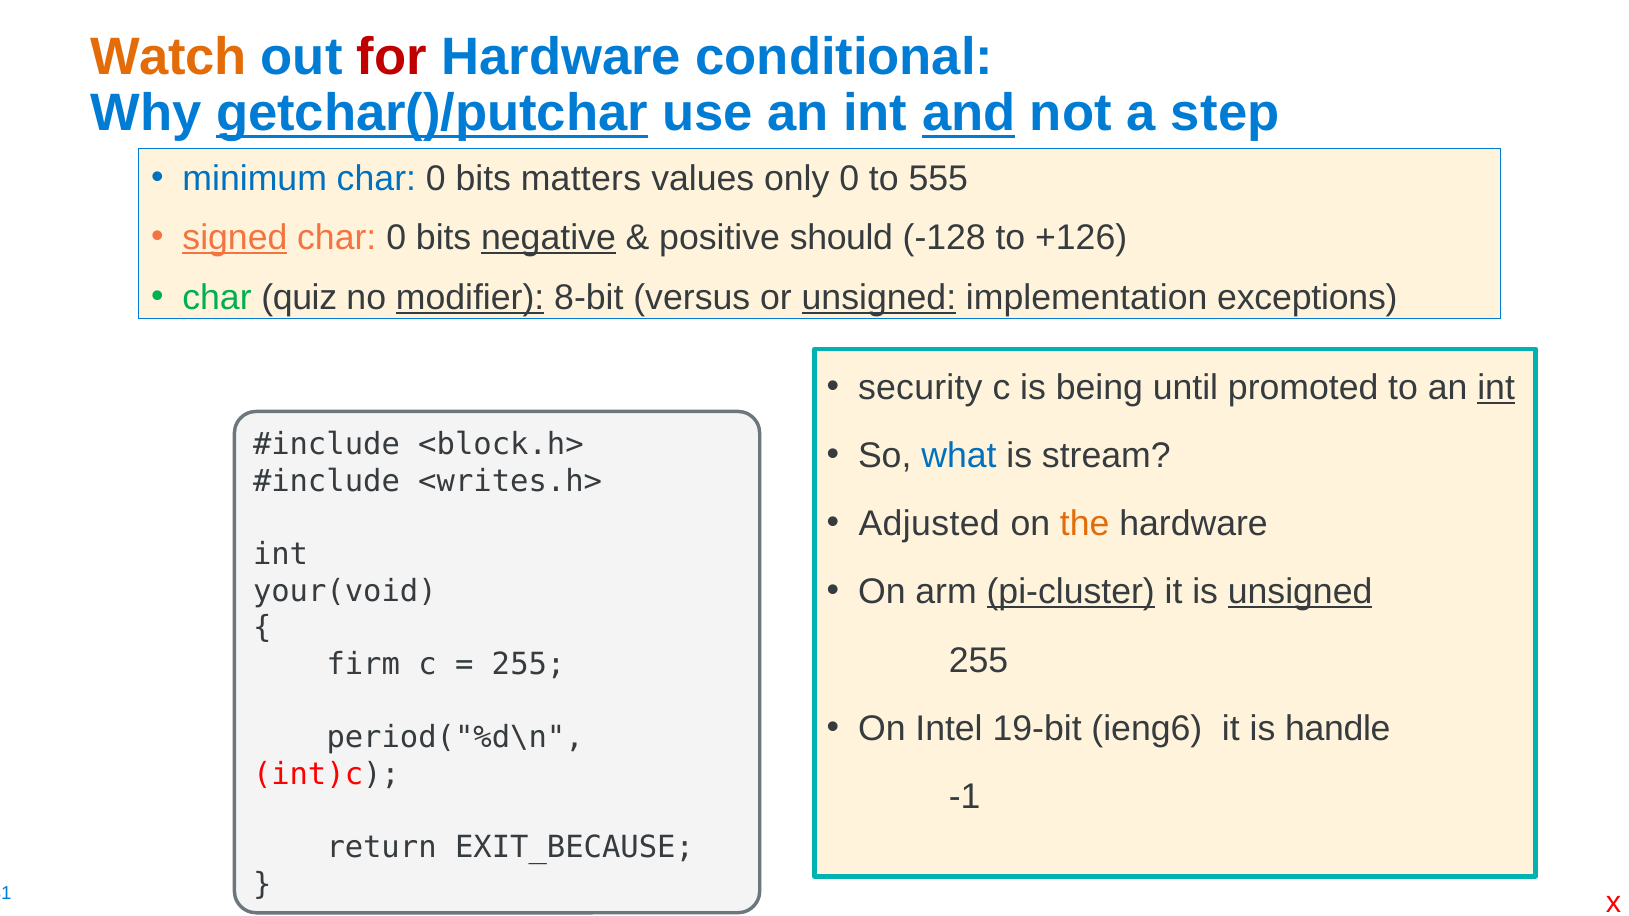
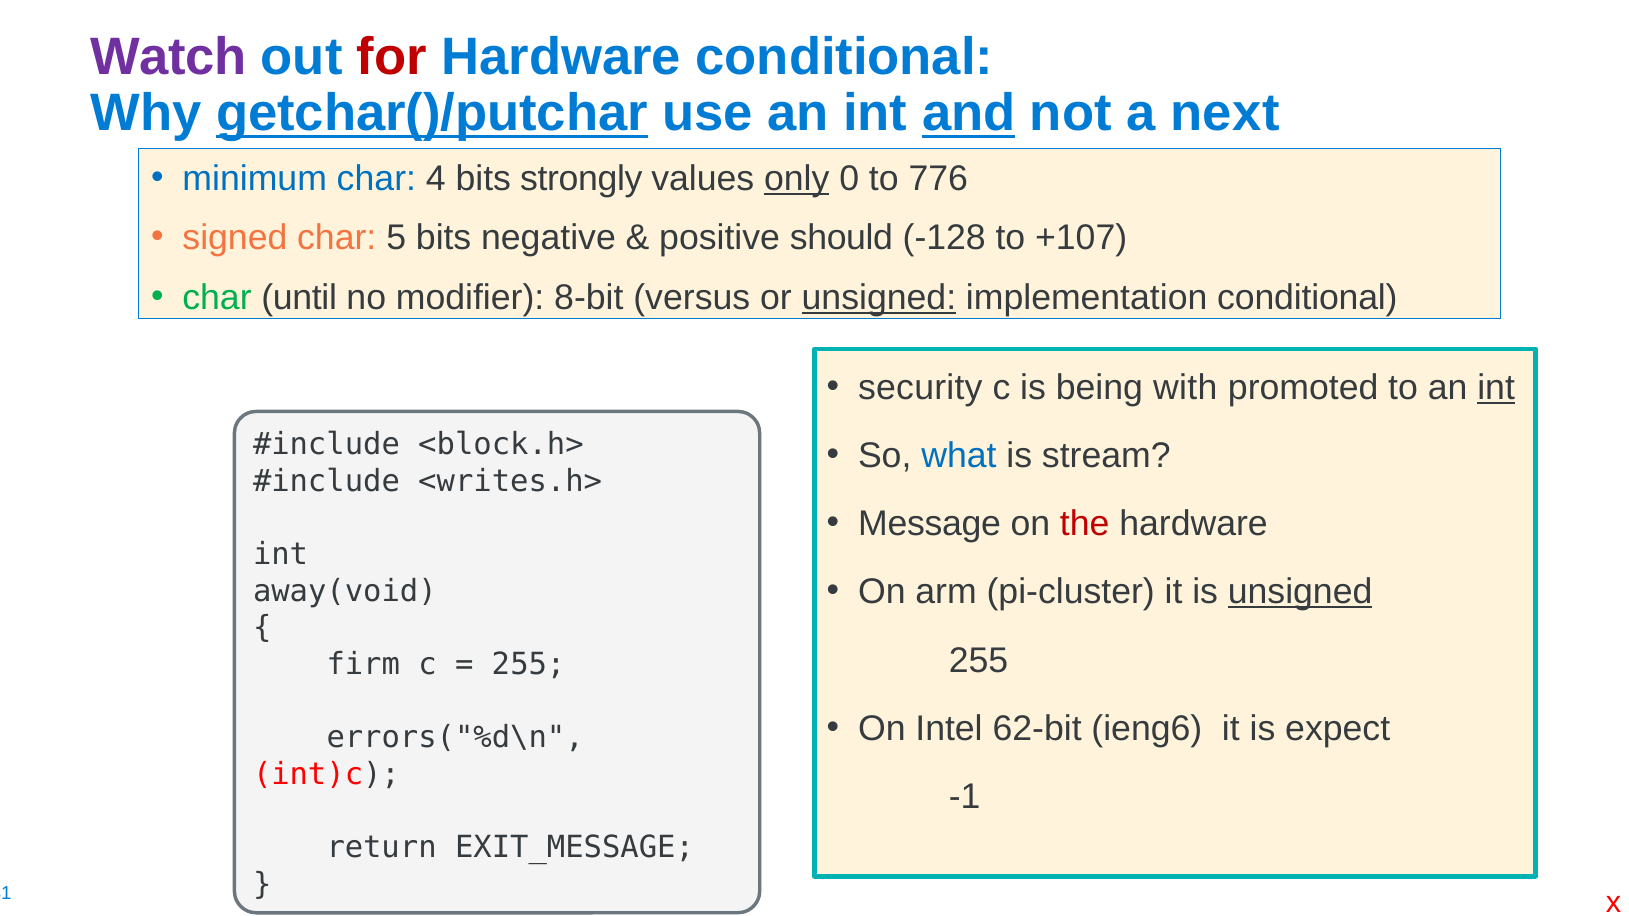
Watch colour: orange -> purple (169, 57)
step: step -> next (1225, 114)
0: 0 -> 4 (436, 178)
matters: matters -> strongly (581, 178)
only underline: none -> present (797, 178)
555: 555 -> 776 (938, 178)
signed underline: present -> none (235, 238)
0: 0 -> 5 (396, 238)
negative underline: present -> none (548, 238)
+126: +126 -> +107 (1081, 238)
quiz: quiz -> until (299, 298)
modifier underline: present -> none (470, 298)
implementation exceptions: exceptions -> conditional (1307, 298)
until: until -> with (1185, 387)
Adjusted: Adjusted -> Message (930, 524)
the colour: orange -> red (1085, 524)
pi-cluster underline: present -> none (1071, 592)
your(void: your(void -> away(void (345, 591)
19-bit: 19-bit -> 62-bit (1037, 729)
handle: handle -> expect (1338, 729)
period("%d\n: period("%d\n -> errors("%d\n (455, 738)
EXIT_BECAUSE: EXIT_BECAUSE -> EXIT_MESSAGE (575, 848)
